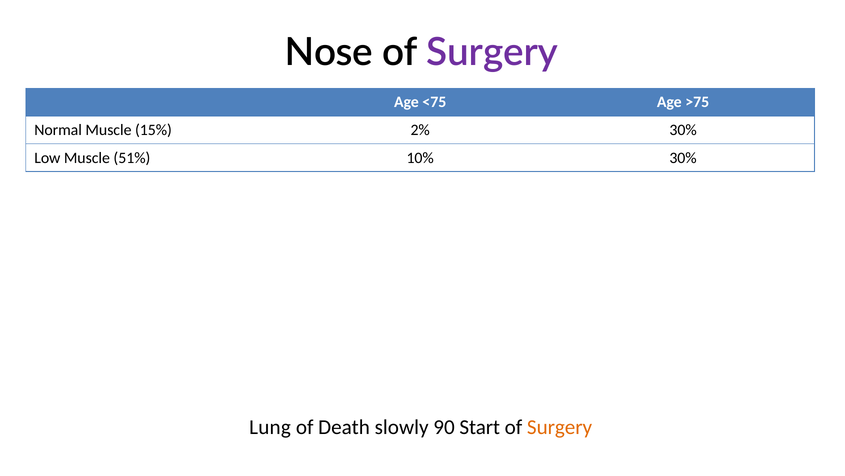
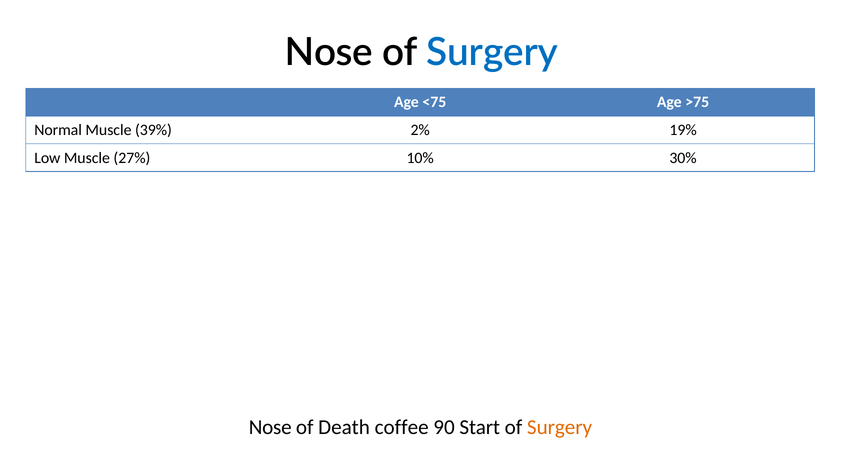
Surgery colour: purple -> blue (492, 52)
15%: 15% -> 39% (153, 130)
2% 30%: 30% -> 19% (683, 130)
51%: 51% -> 27% (132, 158)
Lung: Lung -> Nose (270, 427)
slowly: slowly -> coffee (402, 427)
